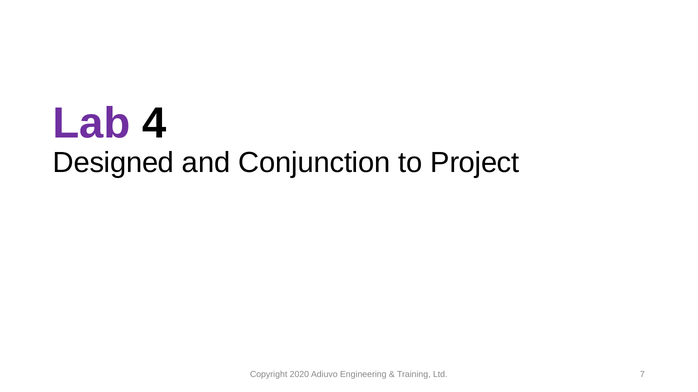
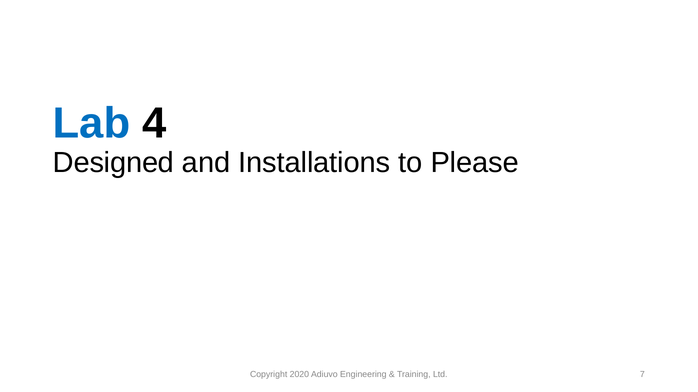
Lab colour: purple -> blue (92, 124)
Conjunction: Conjunction -> Installations (314, 163)
Project: Project -> Please (475, 163)
